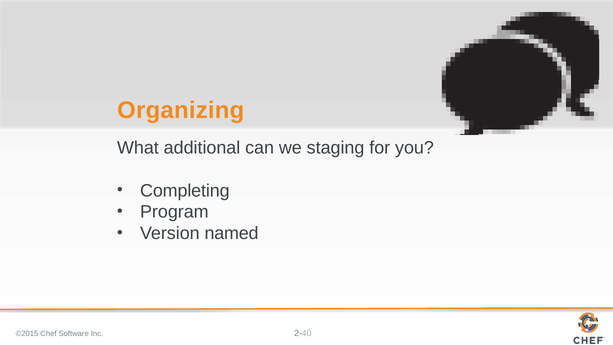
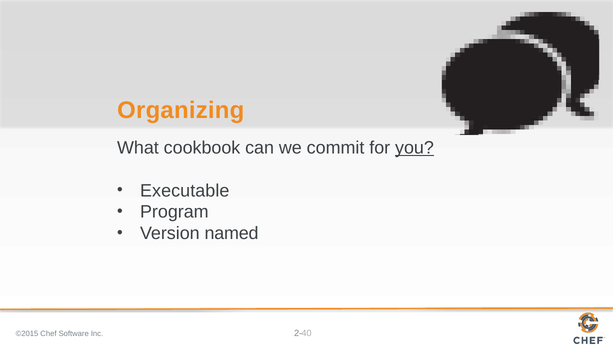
additional: additional -> cookbook (202, 148)
staging: staging -> commit (336, 148)
you underline: none -> present (415, 148)
Completing: Completing -> Executable (185, 190)
